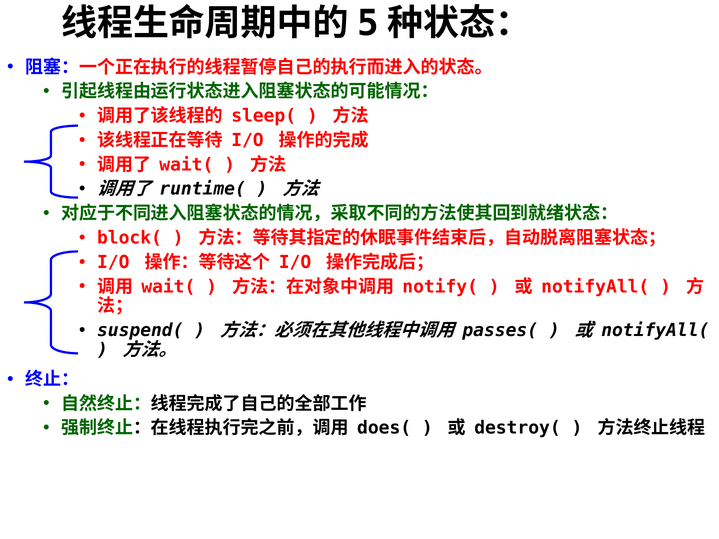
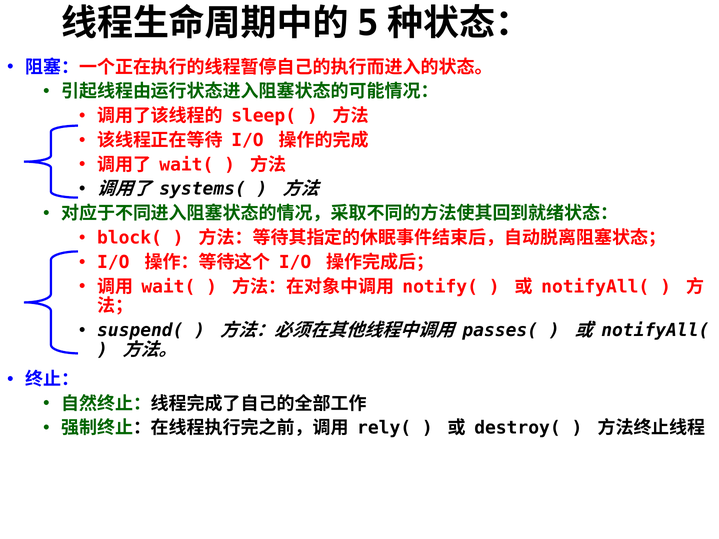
runtime(: runtime( -> systems( (203, 189)
does(: does( -> rely( (384, 428)
